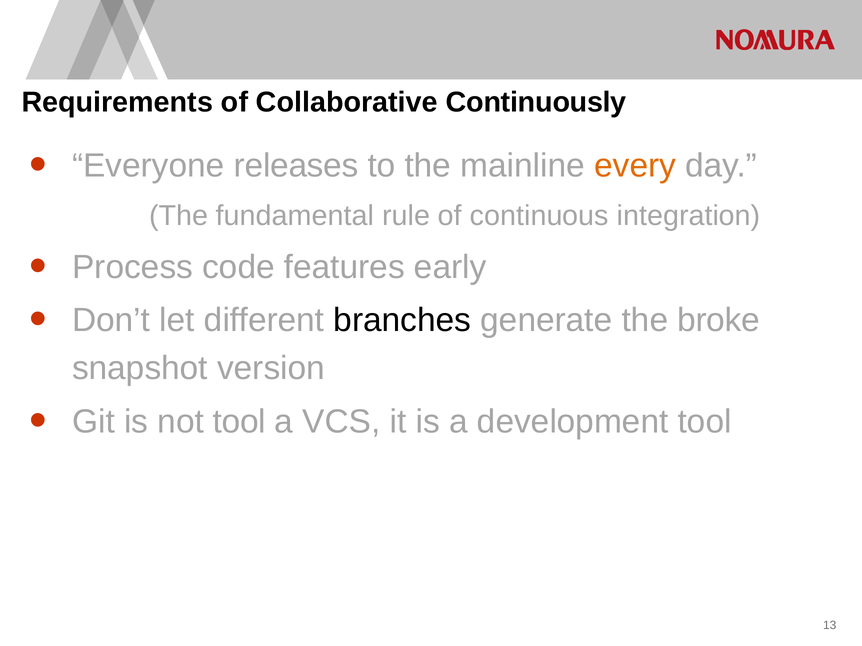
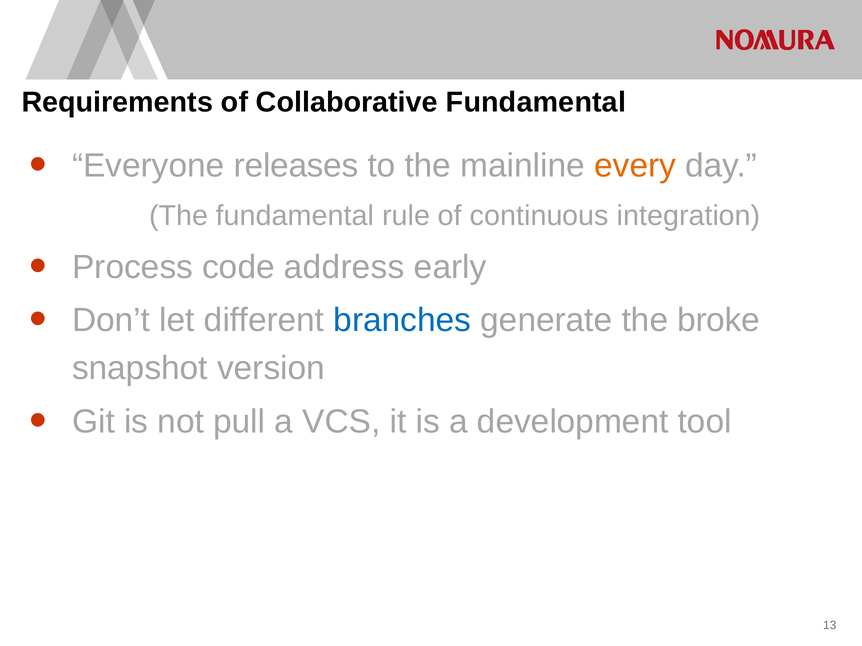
Collaborative Continuously: Continuously -> Fundamental (536, 102)
features: features -> address (344, 267)
branches colour: black -> blue (402, 320)
not tool: tool -> pull (239, 422)
